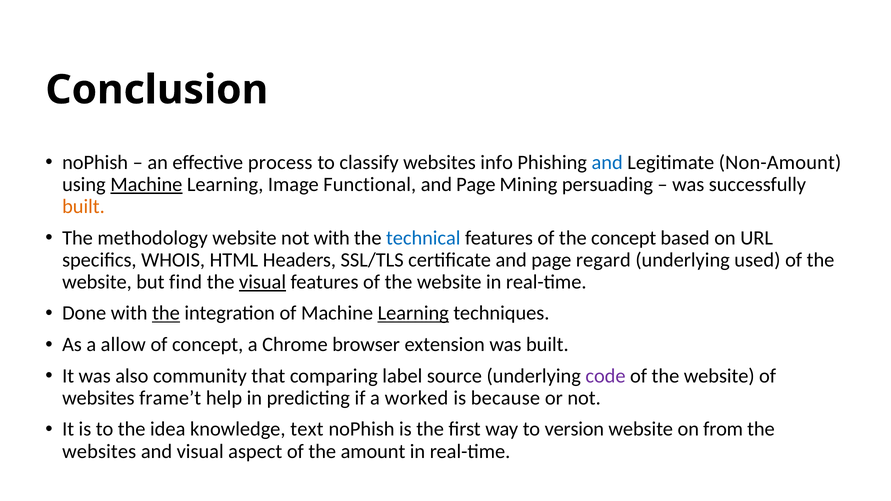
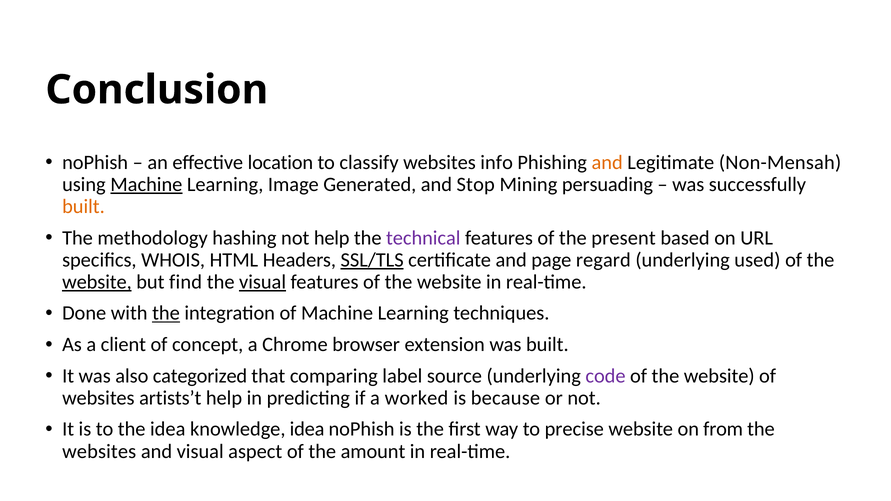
process: process -> location (280, 163)
and colour: blue -> orange (607, 163)
Non-Amount: Non-Amount -> Non-Mensah (780, 163)
Functional: Functional -> Generated (370, 185)
Page: Page -> Stop (476, 185)
methodology website: website -> hashing (244, 238)
not with: with -> help (332, 238)
technical colour: blue -> purple (423, 238)
the concept: concept -> present (624, 238)
SSL/TLS underline: none -> present (372, 260)
website underline: none -> present (97, 282)
Learning underline: present -> none (413, 313)
allow: allow -> client (123, 345)
community: community -> categorized (200, 376)
frame’t: frame’t -> artists’t (170, 398)
knowledge text: text -> idea (307, 429)
version: version -> precise (574, 429)
